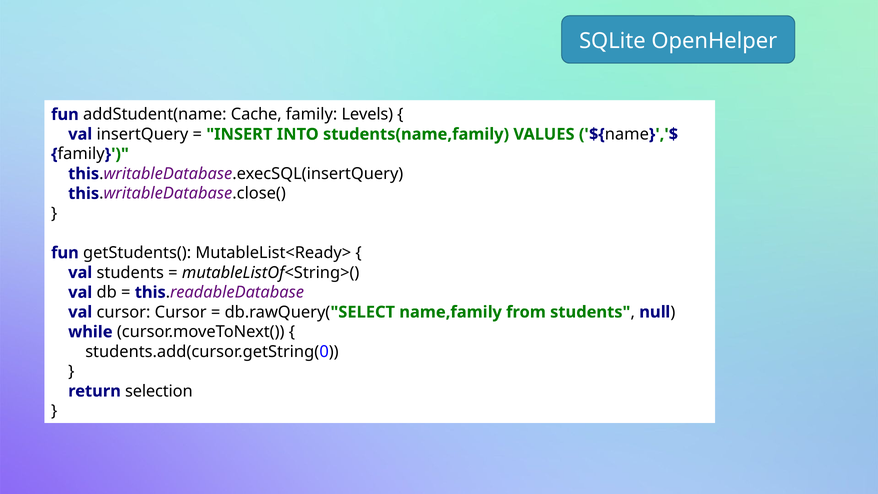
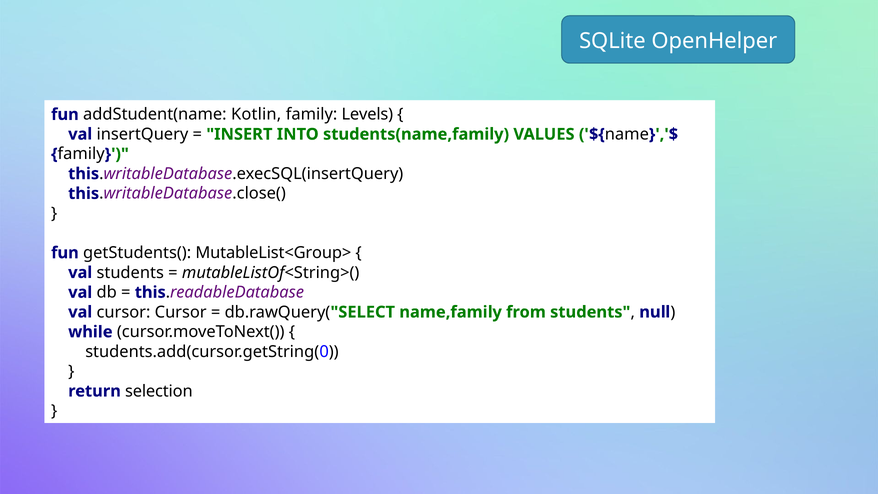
Cache: Cache -> Kotlin (256, 114)
MutableList<Ready>: MutableList<Ready> -> MutableList<Group> (273, 253)
